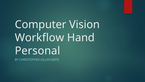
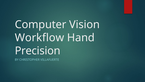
Personal: Personal -> Precision (38, 51)
